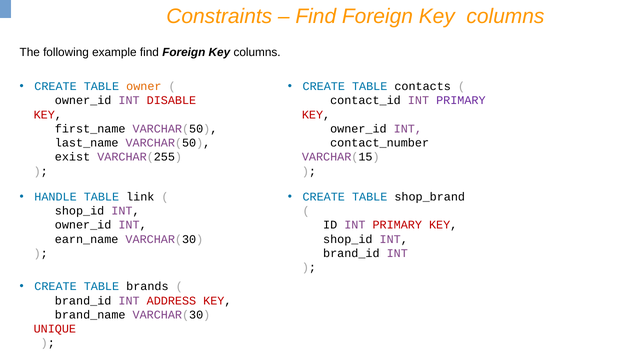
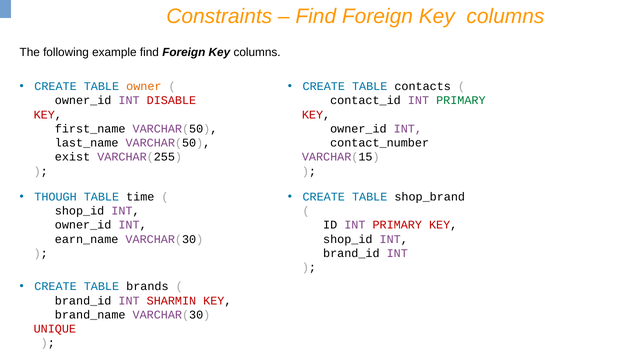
PRIMARY colour: purple -> green (461, 101)
HANDLE: HANDLE -> THOUGH (56, 197)
link: link -> time (140, 197)
ADDRESS: ADDRESS -> SHARMIN (171, 301)
